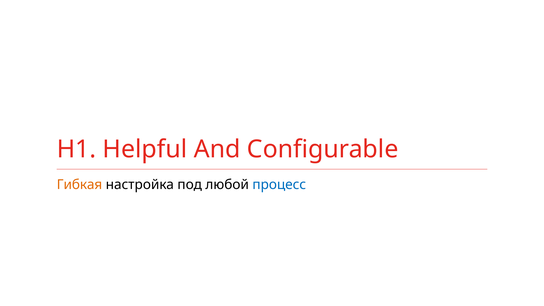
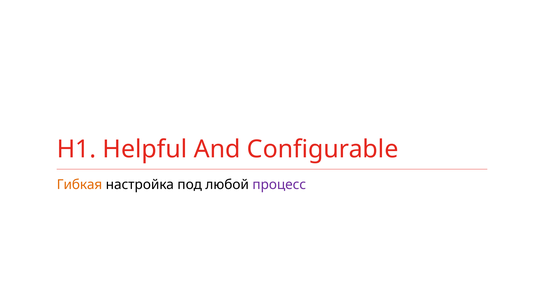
процесс colour: blue -> purple (279, 185)
